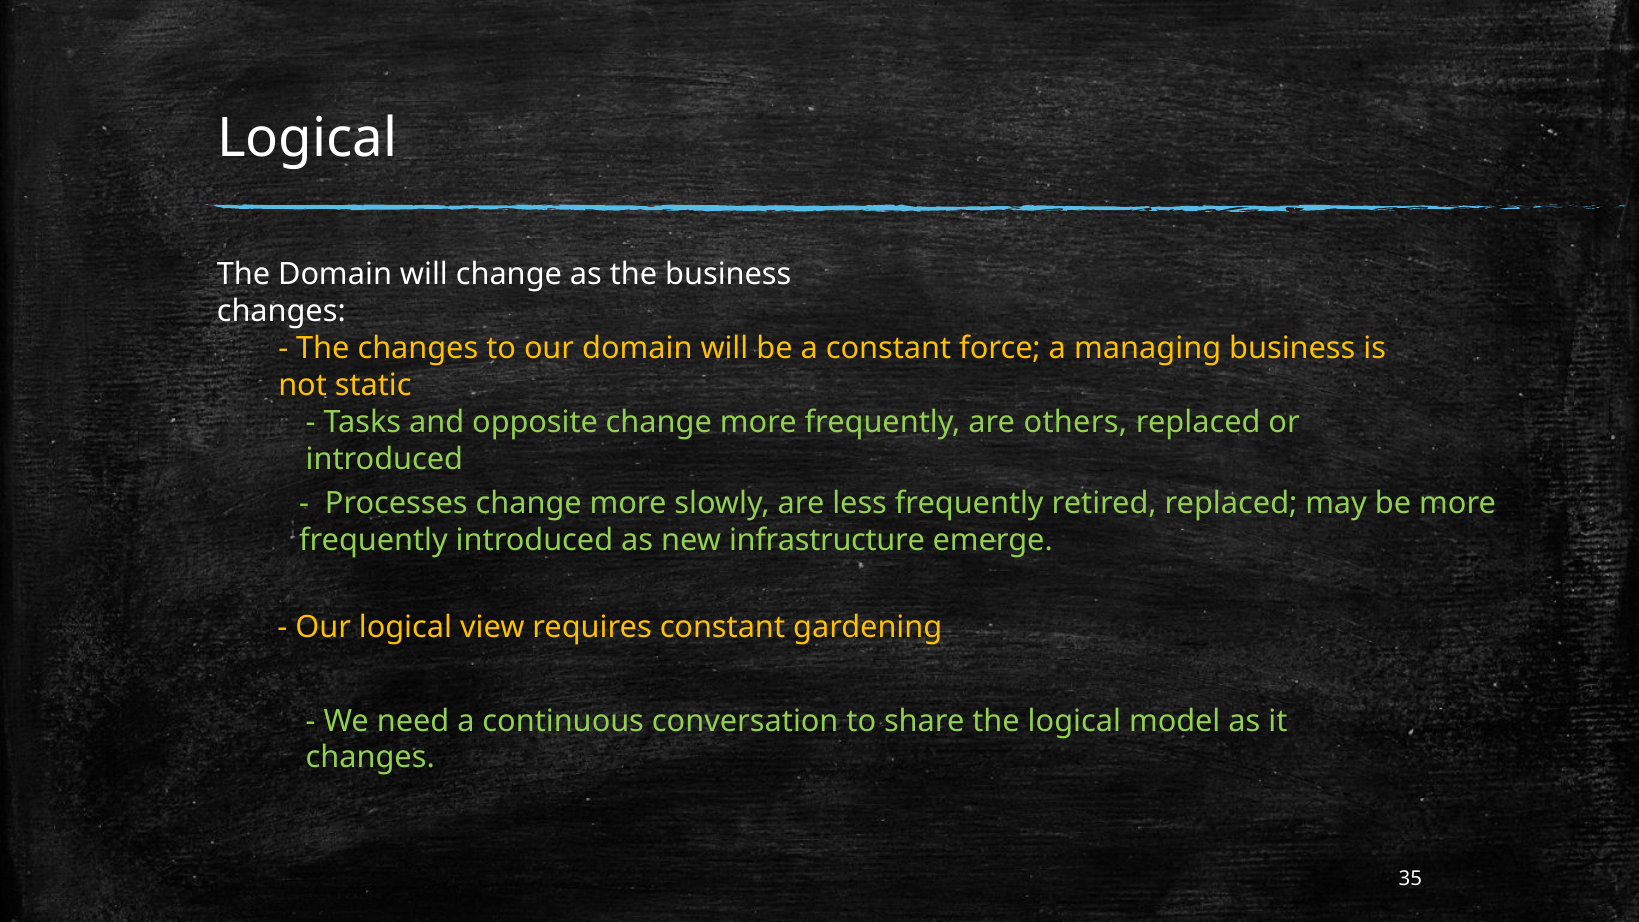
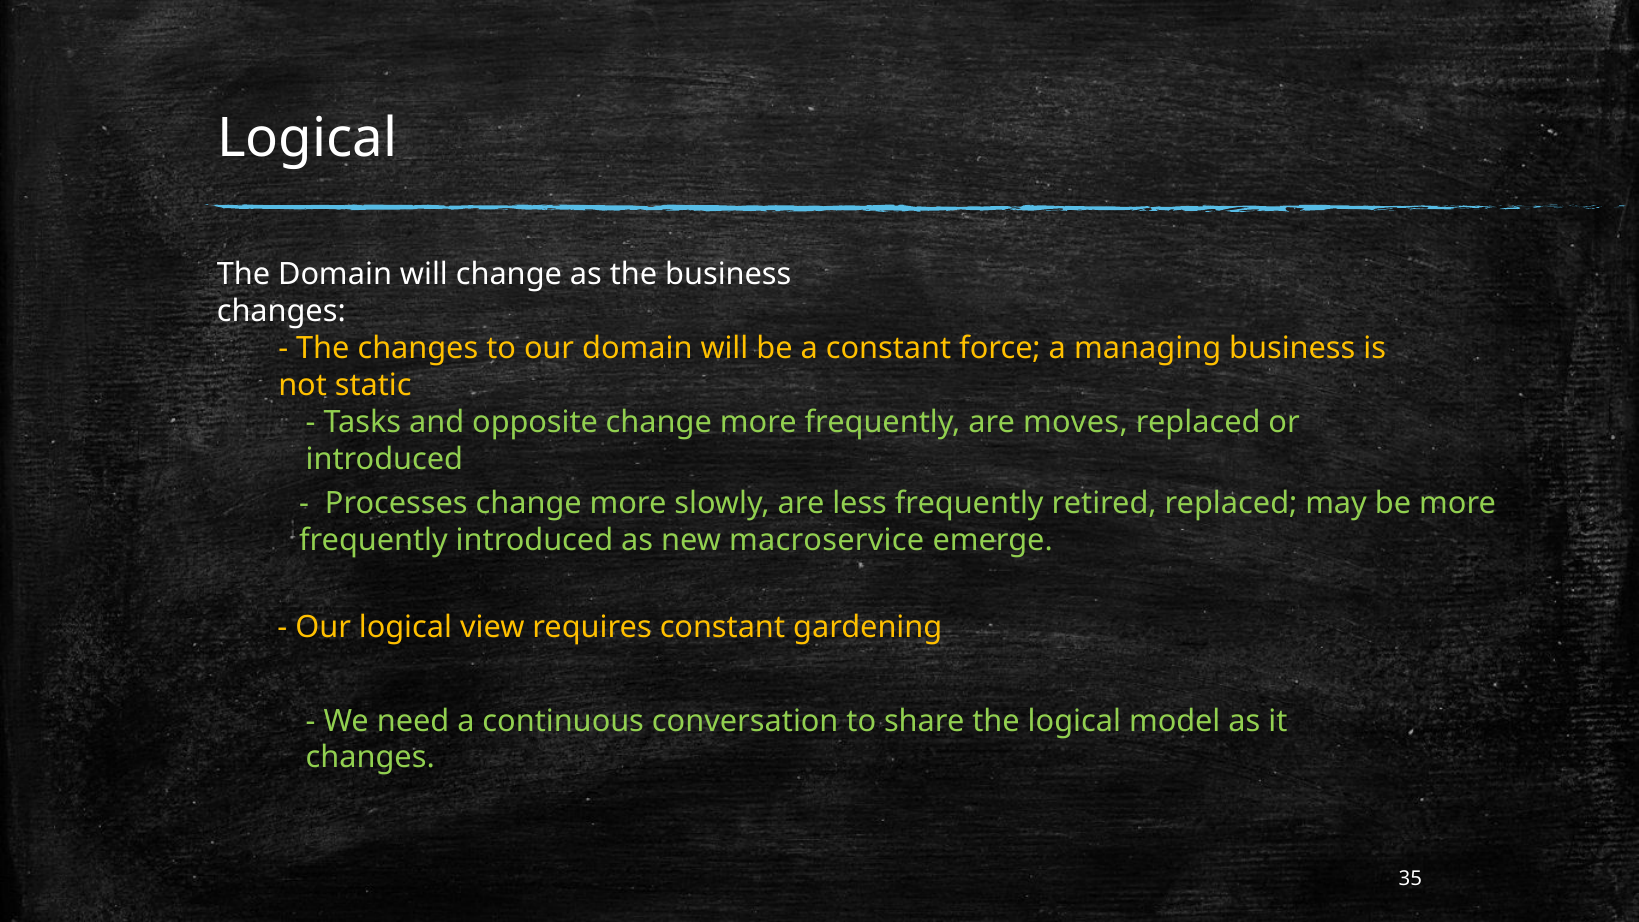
others: others -> moves (1075, 422)
infrastructure: infrastructure -> macroservice (827, 540)
